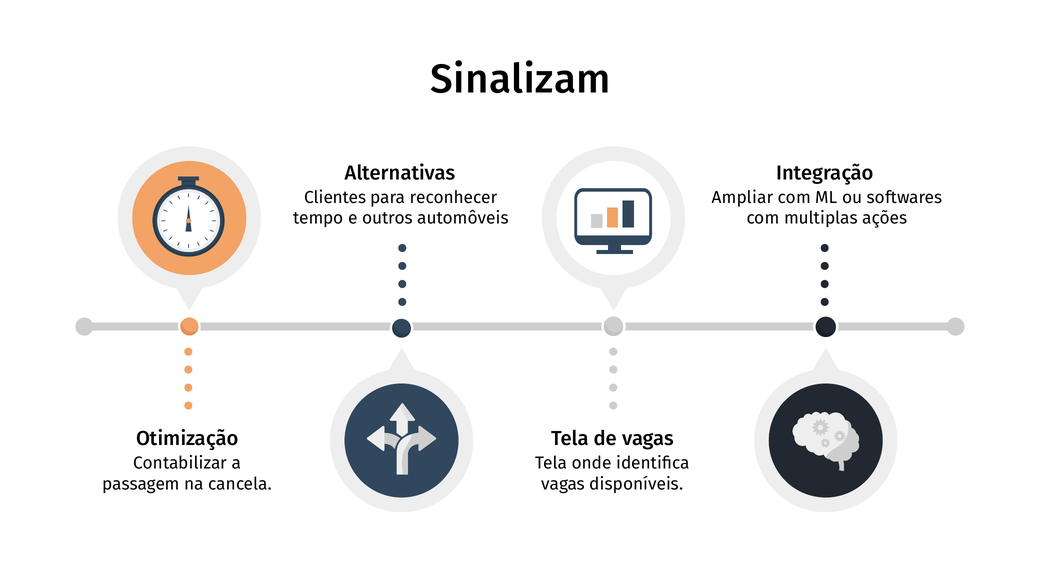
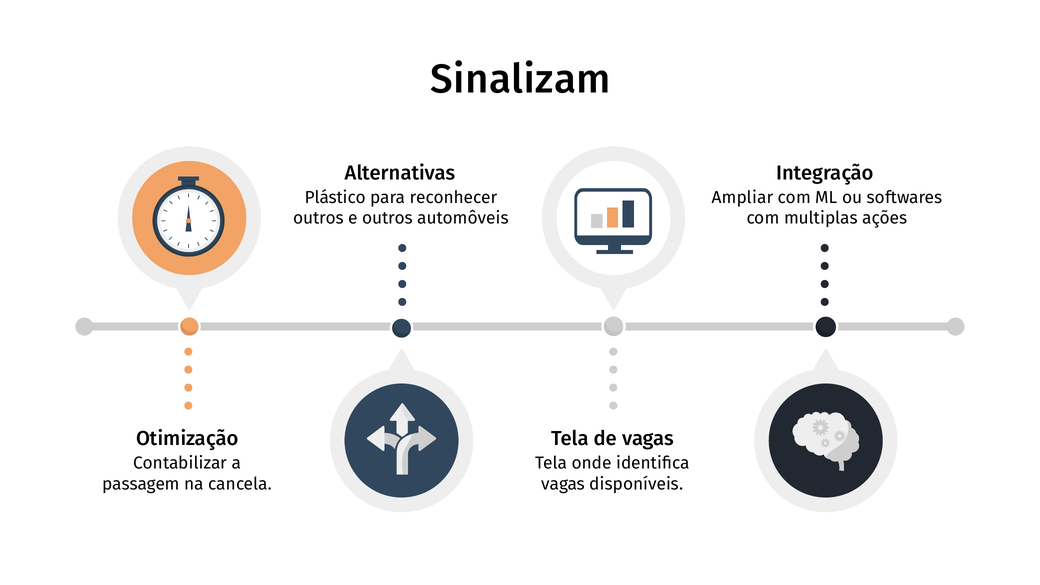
Clientes: Clientes -> Plástico (335, 197)
tempo: tempo -> outros (318, 218)
